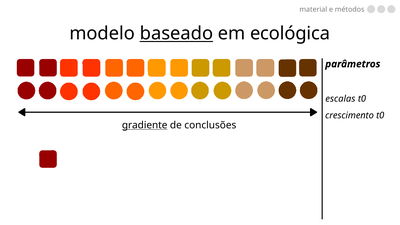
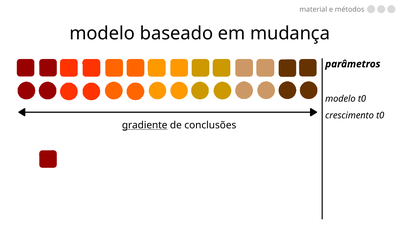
baseado underline: present -> none (176, 34)
ecológica: ecológica -> mudança (290, 34)
escalas: escalas -> modelo (340, 99)
